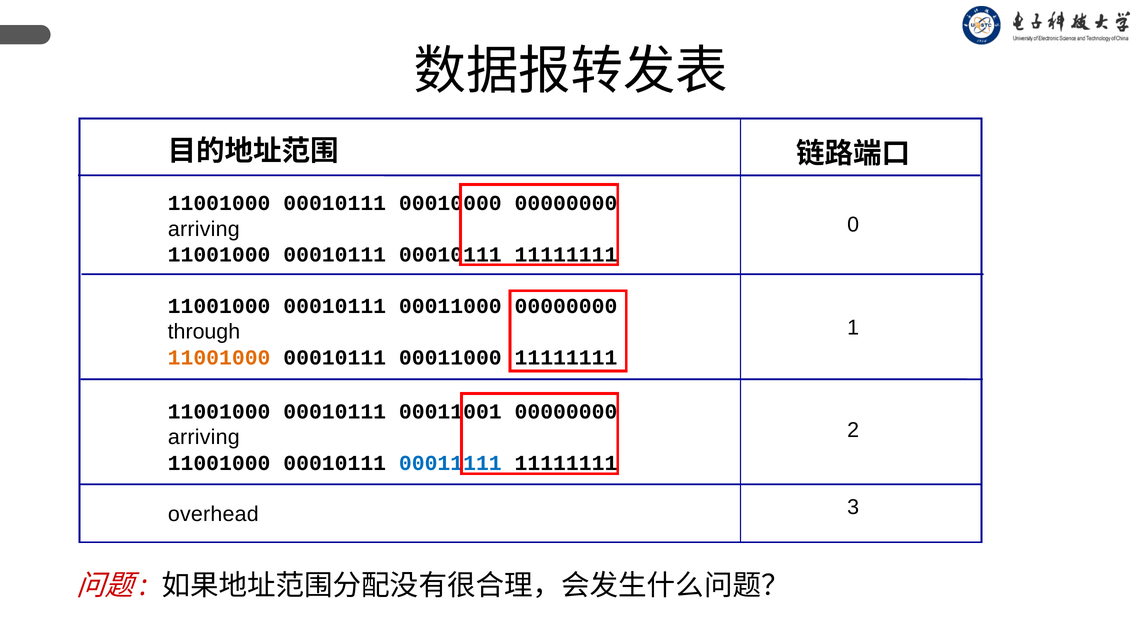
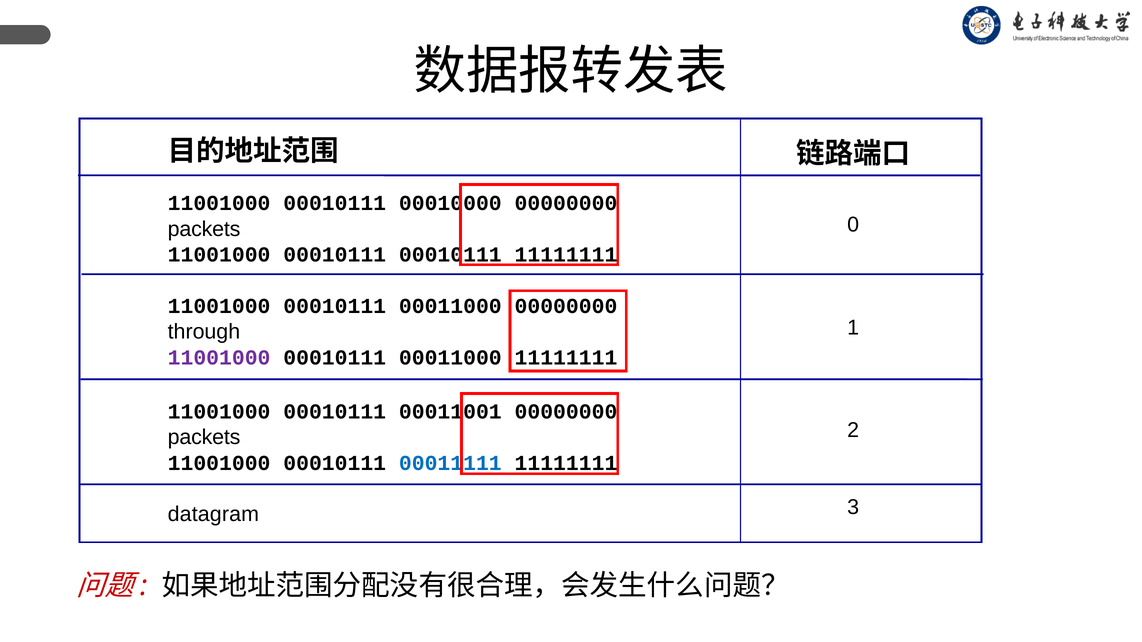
arriving: arriving -> packets (204, 229)
11001000 colour: orange -> purple (219, 358)
arriving: arriving -> packets (204, 438)
overhead: overhead -> datagram (213, 515)
